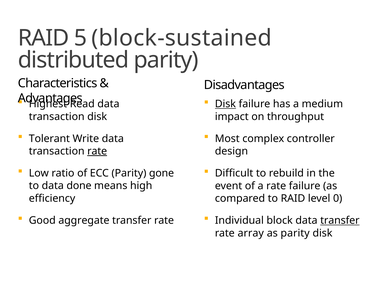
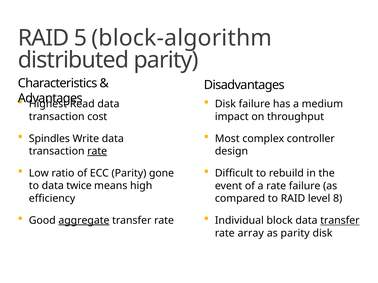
block-sustained: block-sustained -> block-algorithm (182, 38)
Disk underline: present -> none (225, 104)
transaction disk: disk -> cost (97, 117)
Tolerant: Tolerant -> Spindles (49, 139)
done: done -> twice (79, 186)
0: 0 -> 8 (338, 199)
aggregate underline: none -> present (84, 221)
